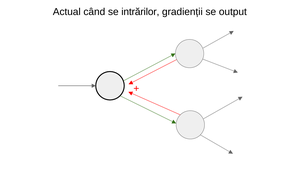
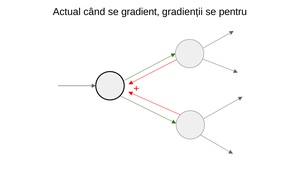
intrărilor: intrărilor -> gradient (140, 12)
output: output -> pentru (233, 12)
